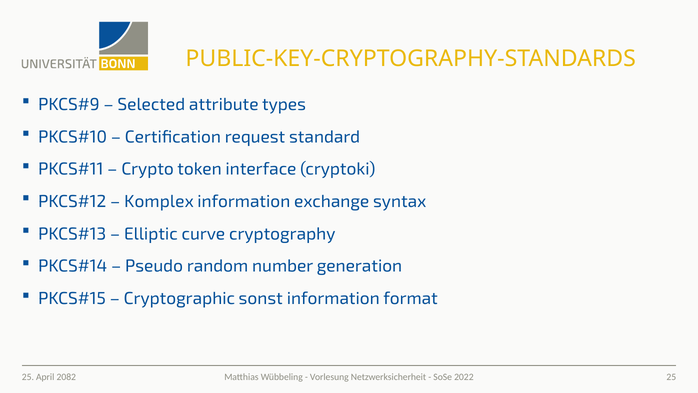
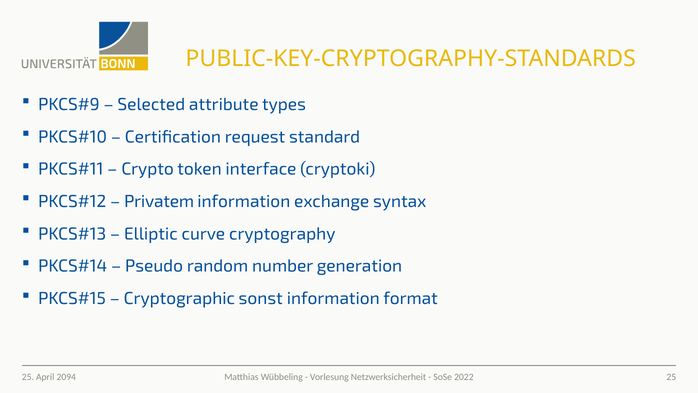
Komplex: Komplex -> Privatem (159, 201)
2082: 2082 -> 2094 (66, 377)
